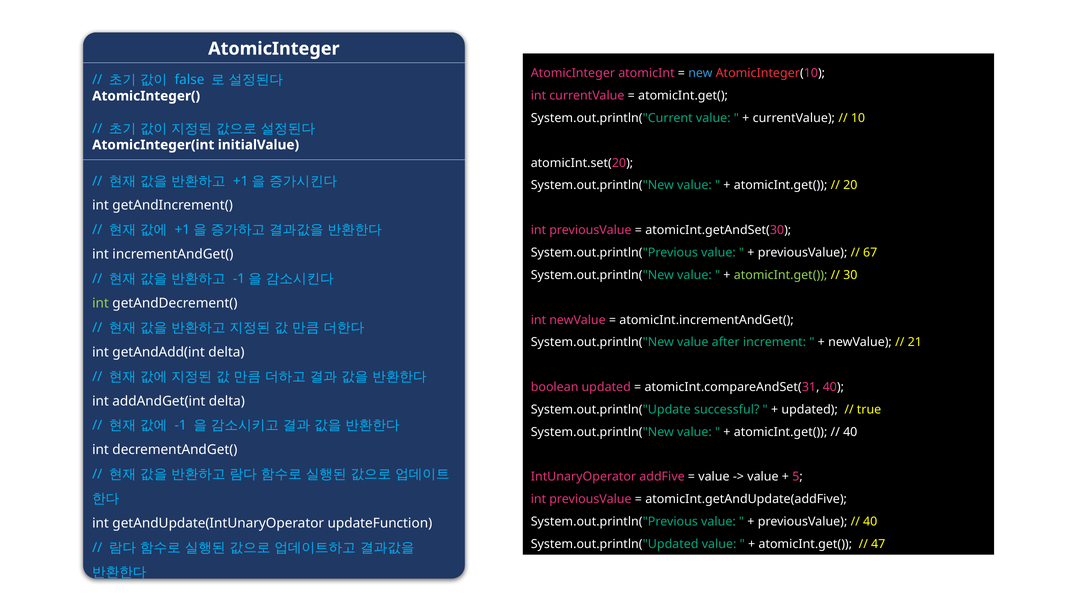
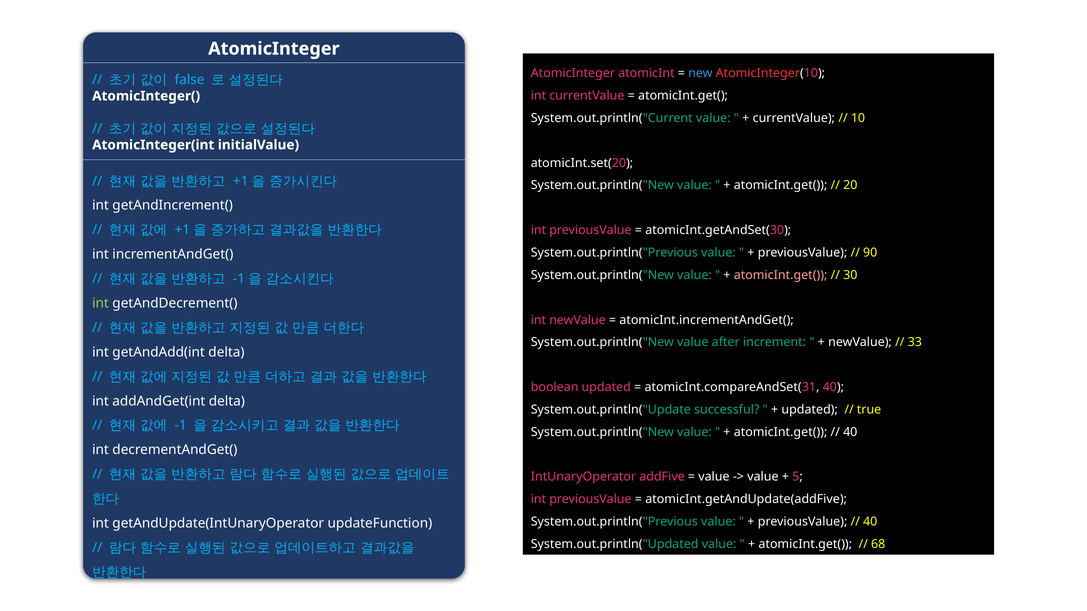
67: 67 -> 90 (870, 253)
atomicInt.get( colour: light green -> pink (781, 275)
21: 21 -> 33 (915, 343)
47: 47 -> 68 (878, 544)
